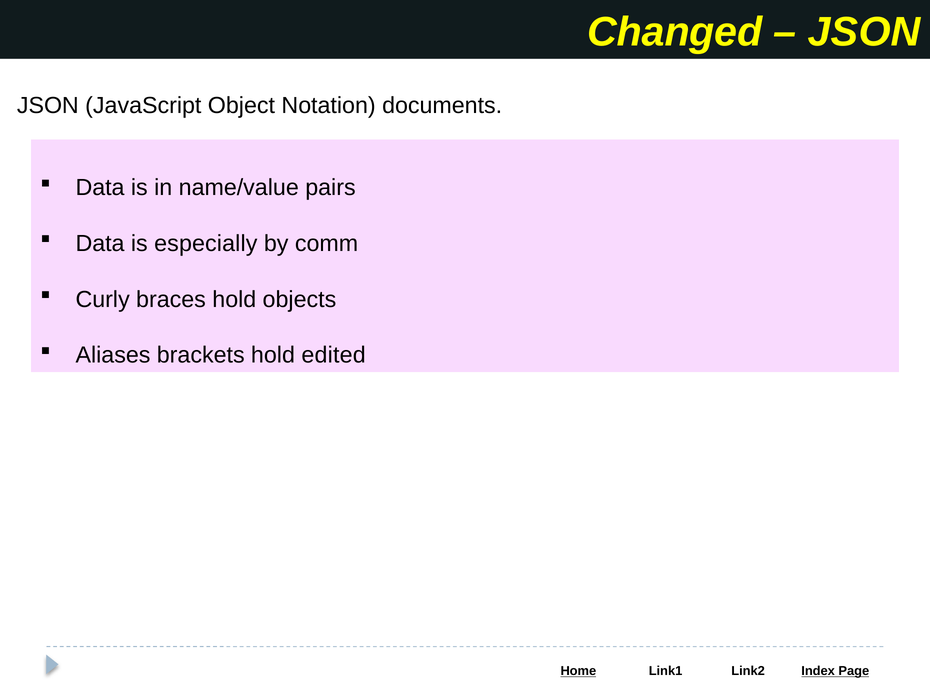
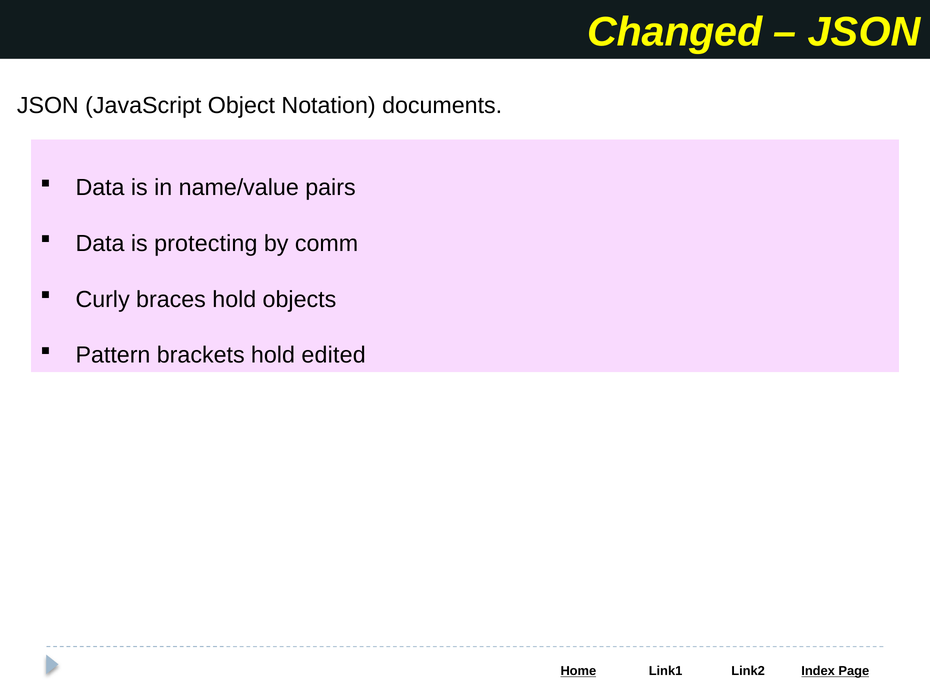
especially: especially -> protecting (206, 243)
Aliases: Aliases -> Pattern (113, 355)
